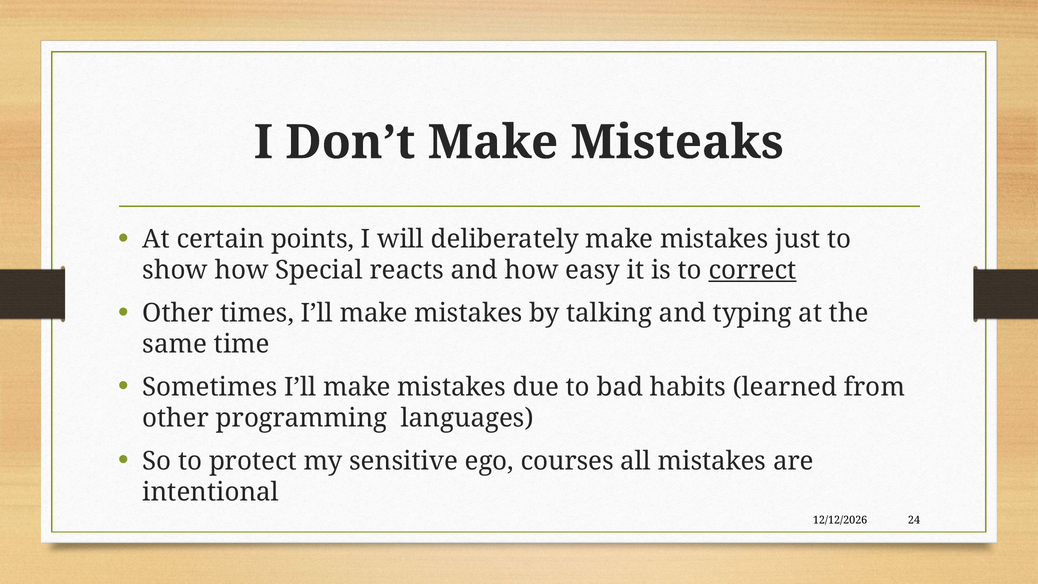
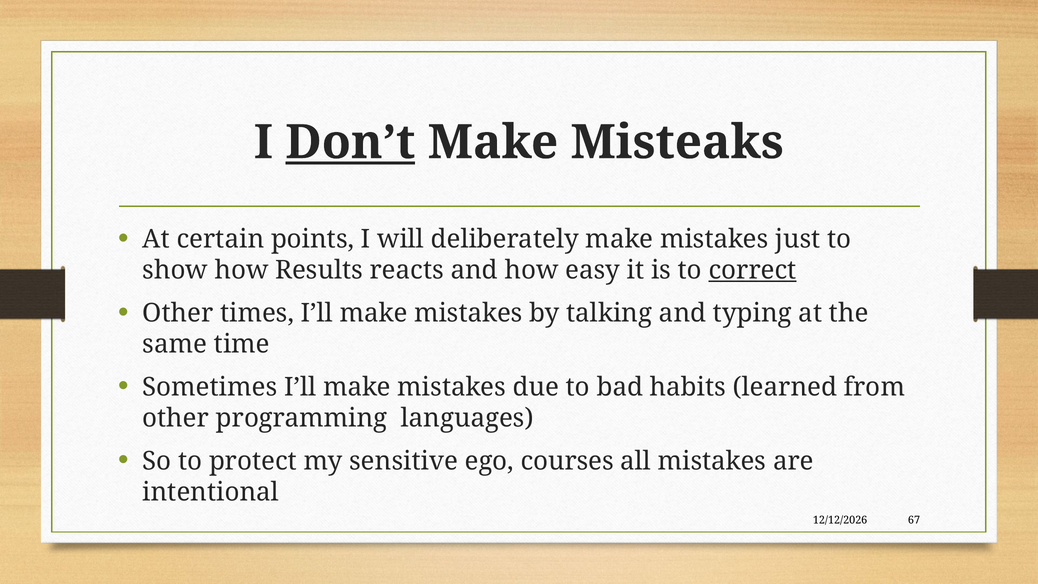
Don’t underline: none -> present (350, 142)
Special: Special -> Results (319, 270)
24: 24 -> 67 (914, 520)
